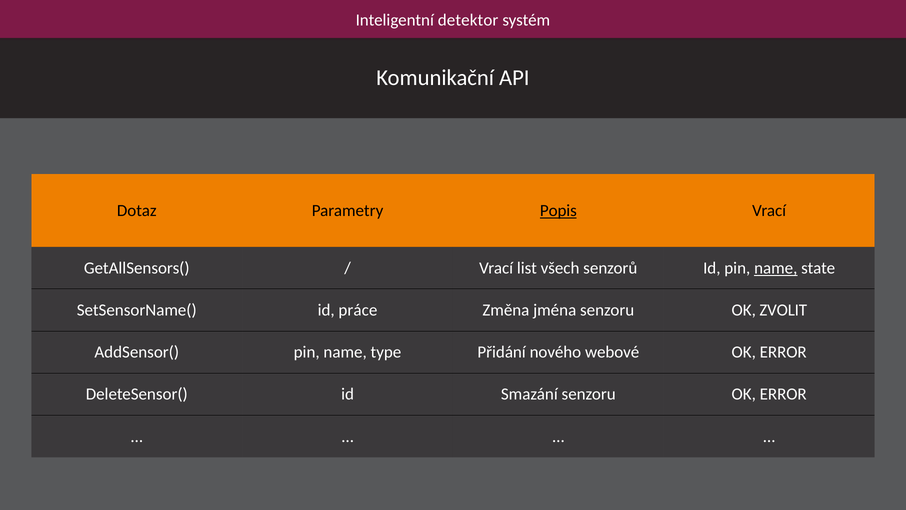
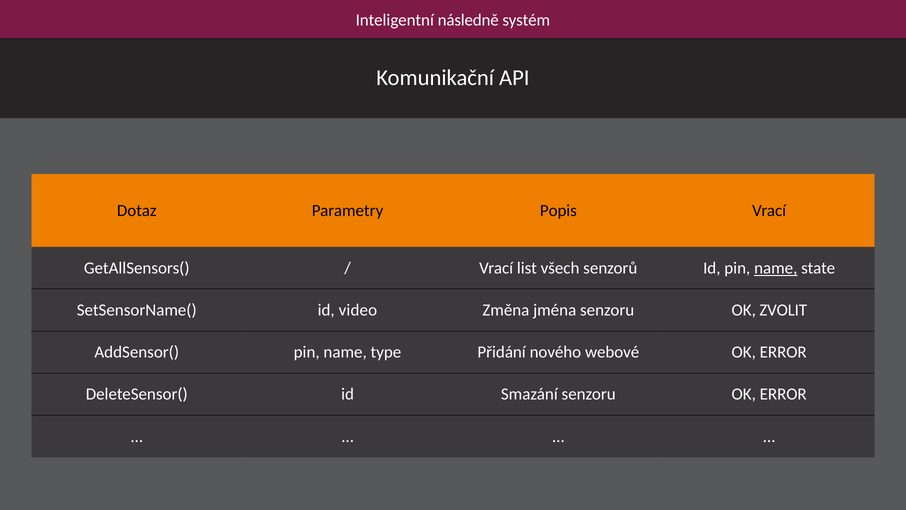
detektor: detektor -> následně (468, 20)
Popis underline: present -> none (558, 210)
práce: práce -> video (358, 310)
